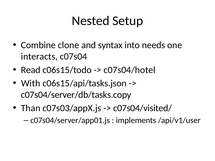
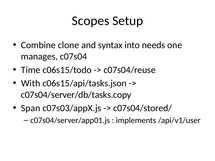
Nested: Nested -> Scopes (91, 21)
interacts: interacts -> manages (39, 57)
Read: Read -> Time (31, 70)
c07s04/hotel: c07s04/hotel -> c07s04/reuse (130, 70)
Than: Than -> Span (31, 108)
c07s04/visited/: c07s04/visited/ -> c07s04/stored/ (143, 108)
